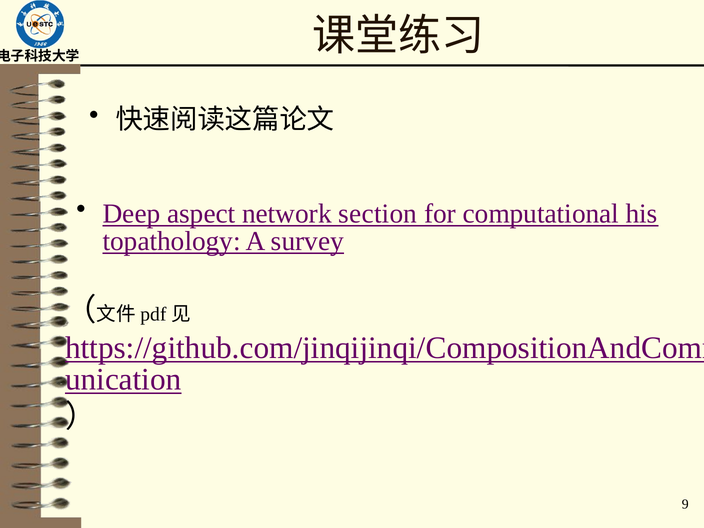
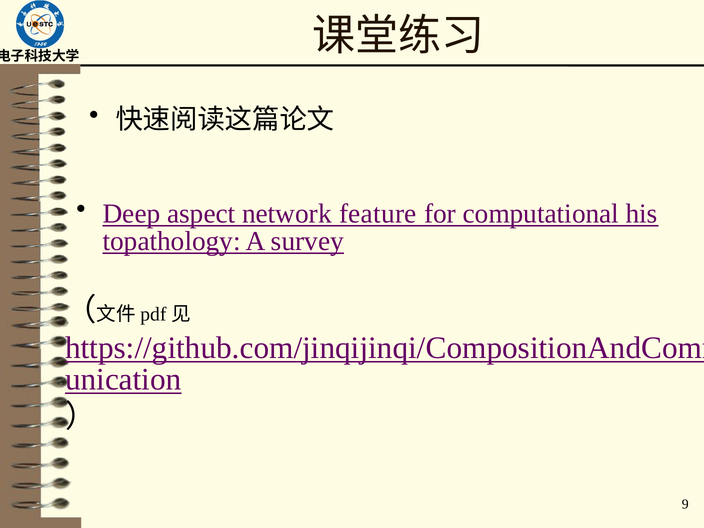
section: section -> feature (378, 214)
